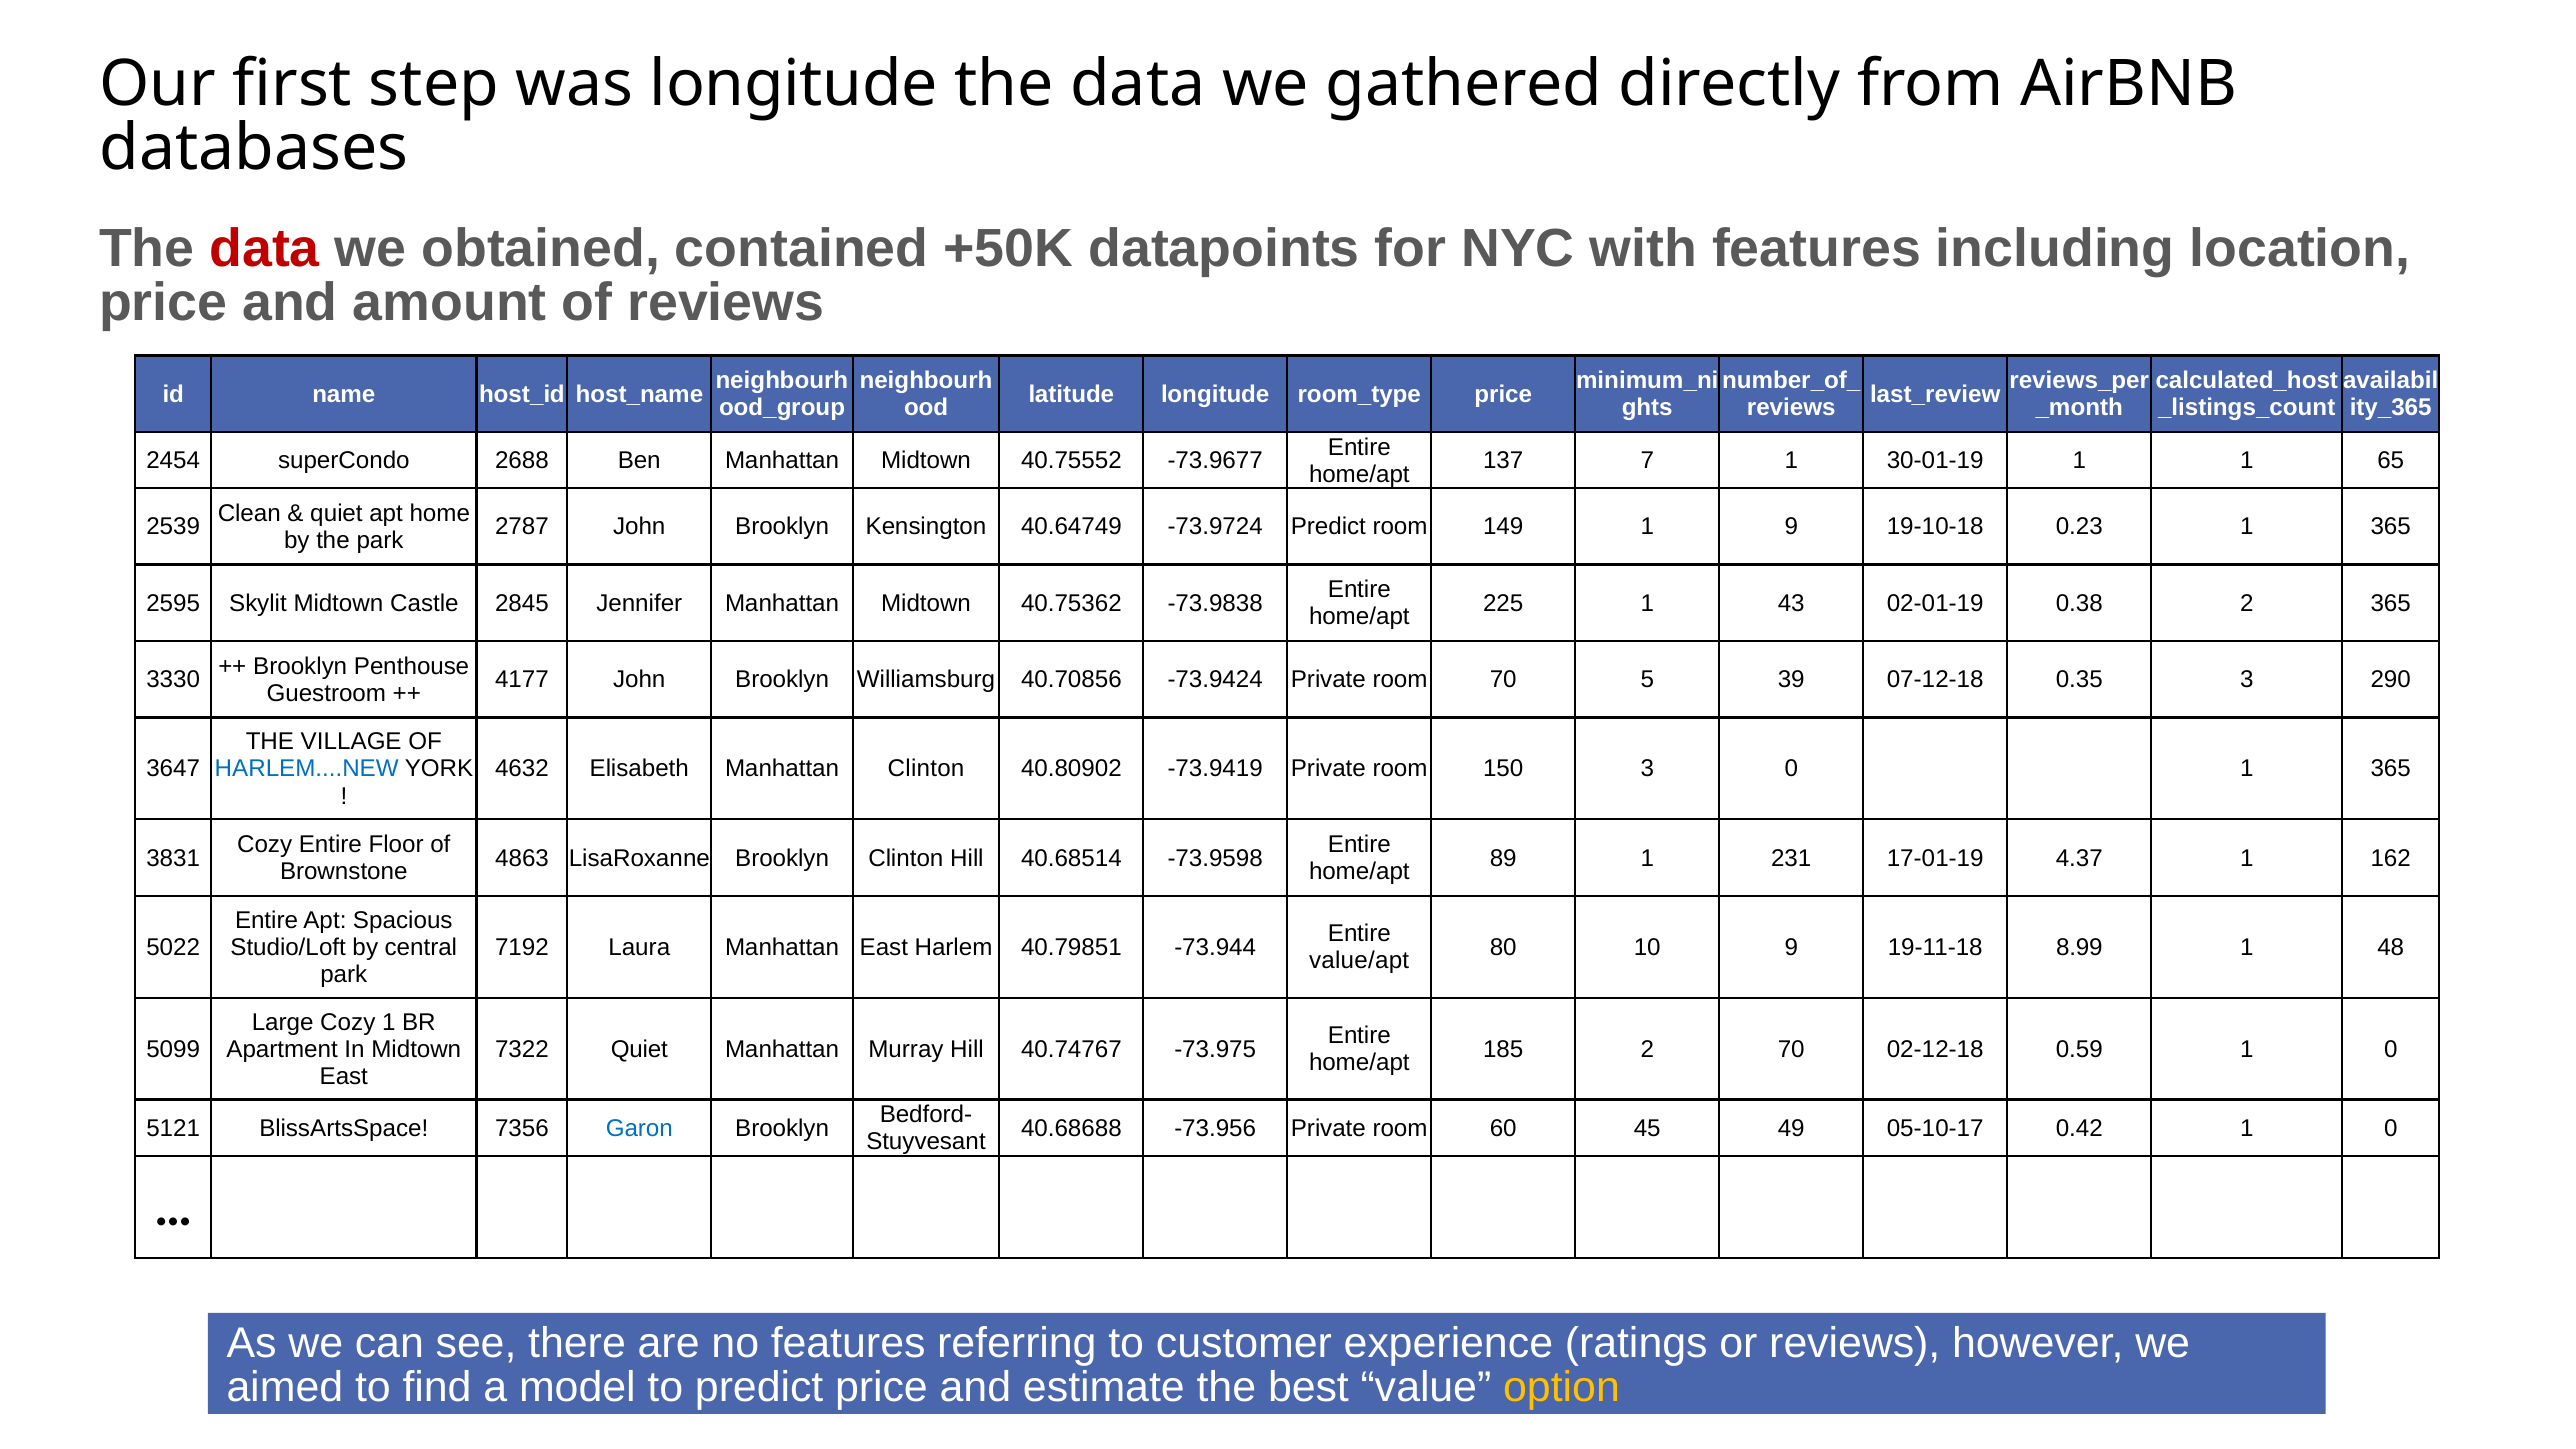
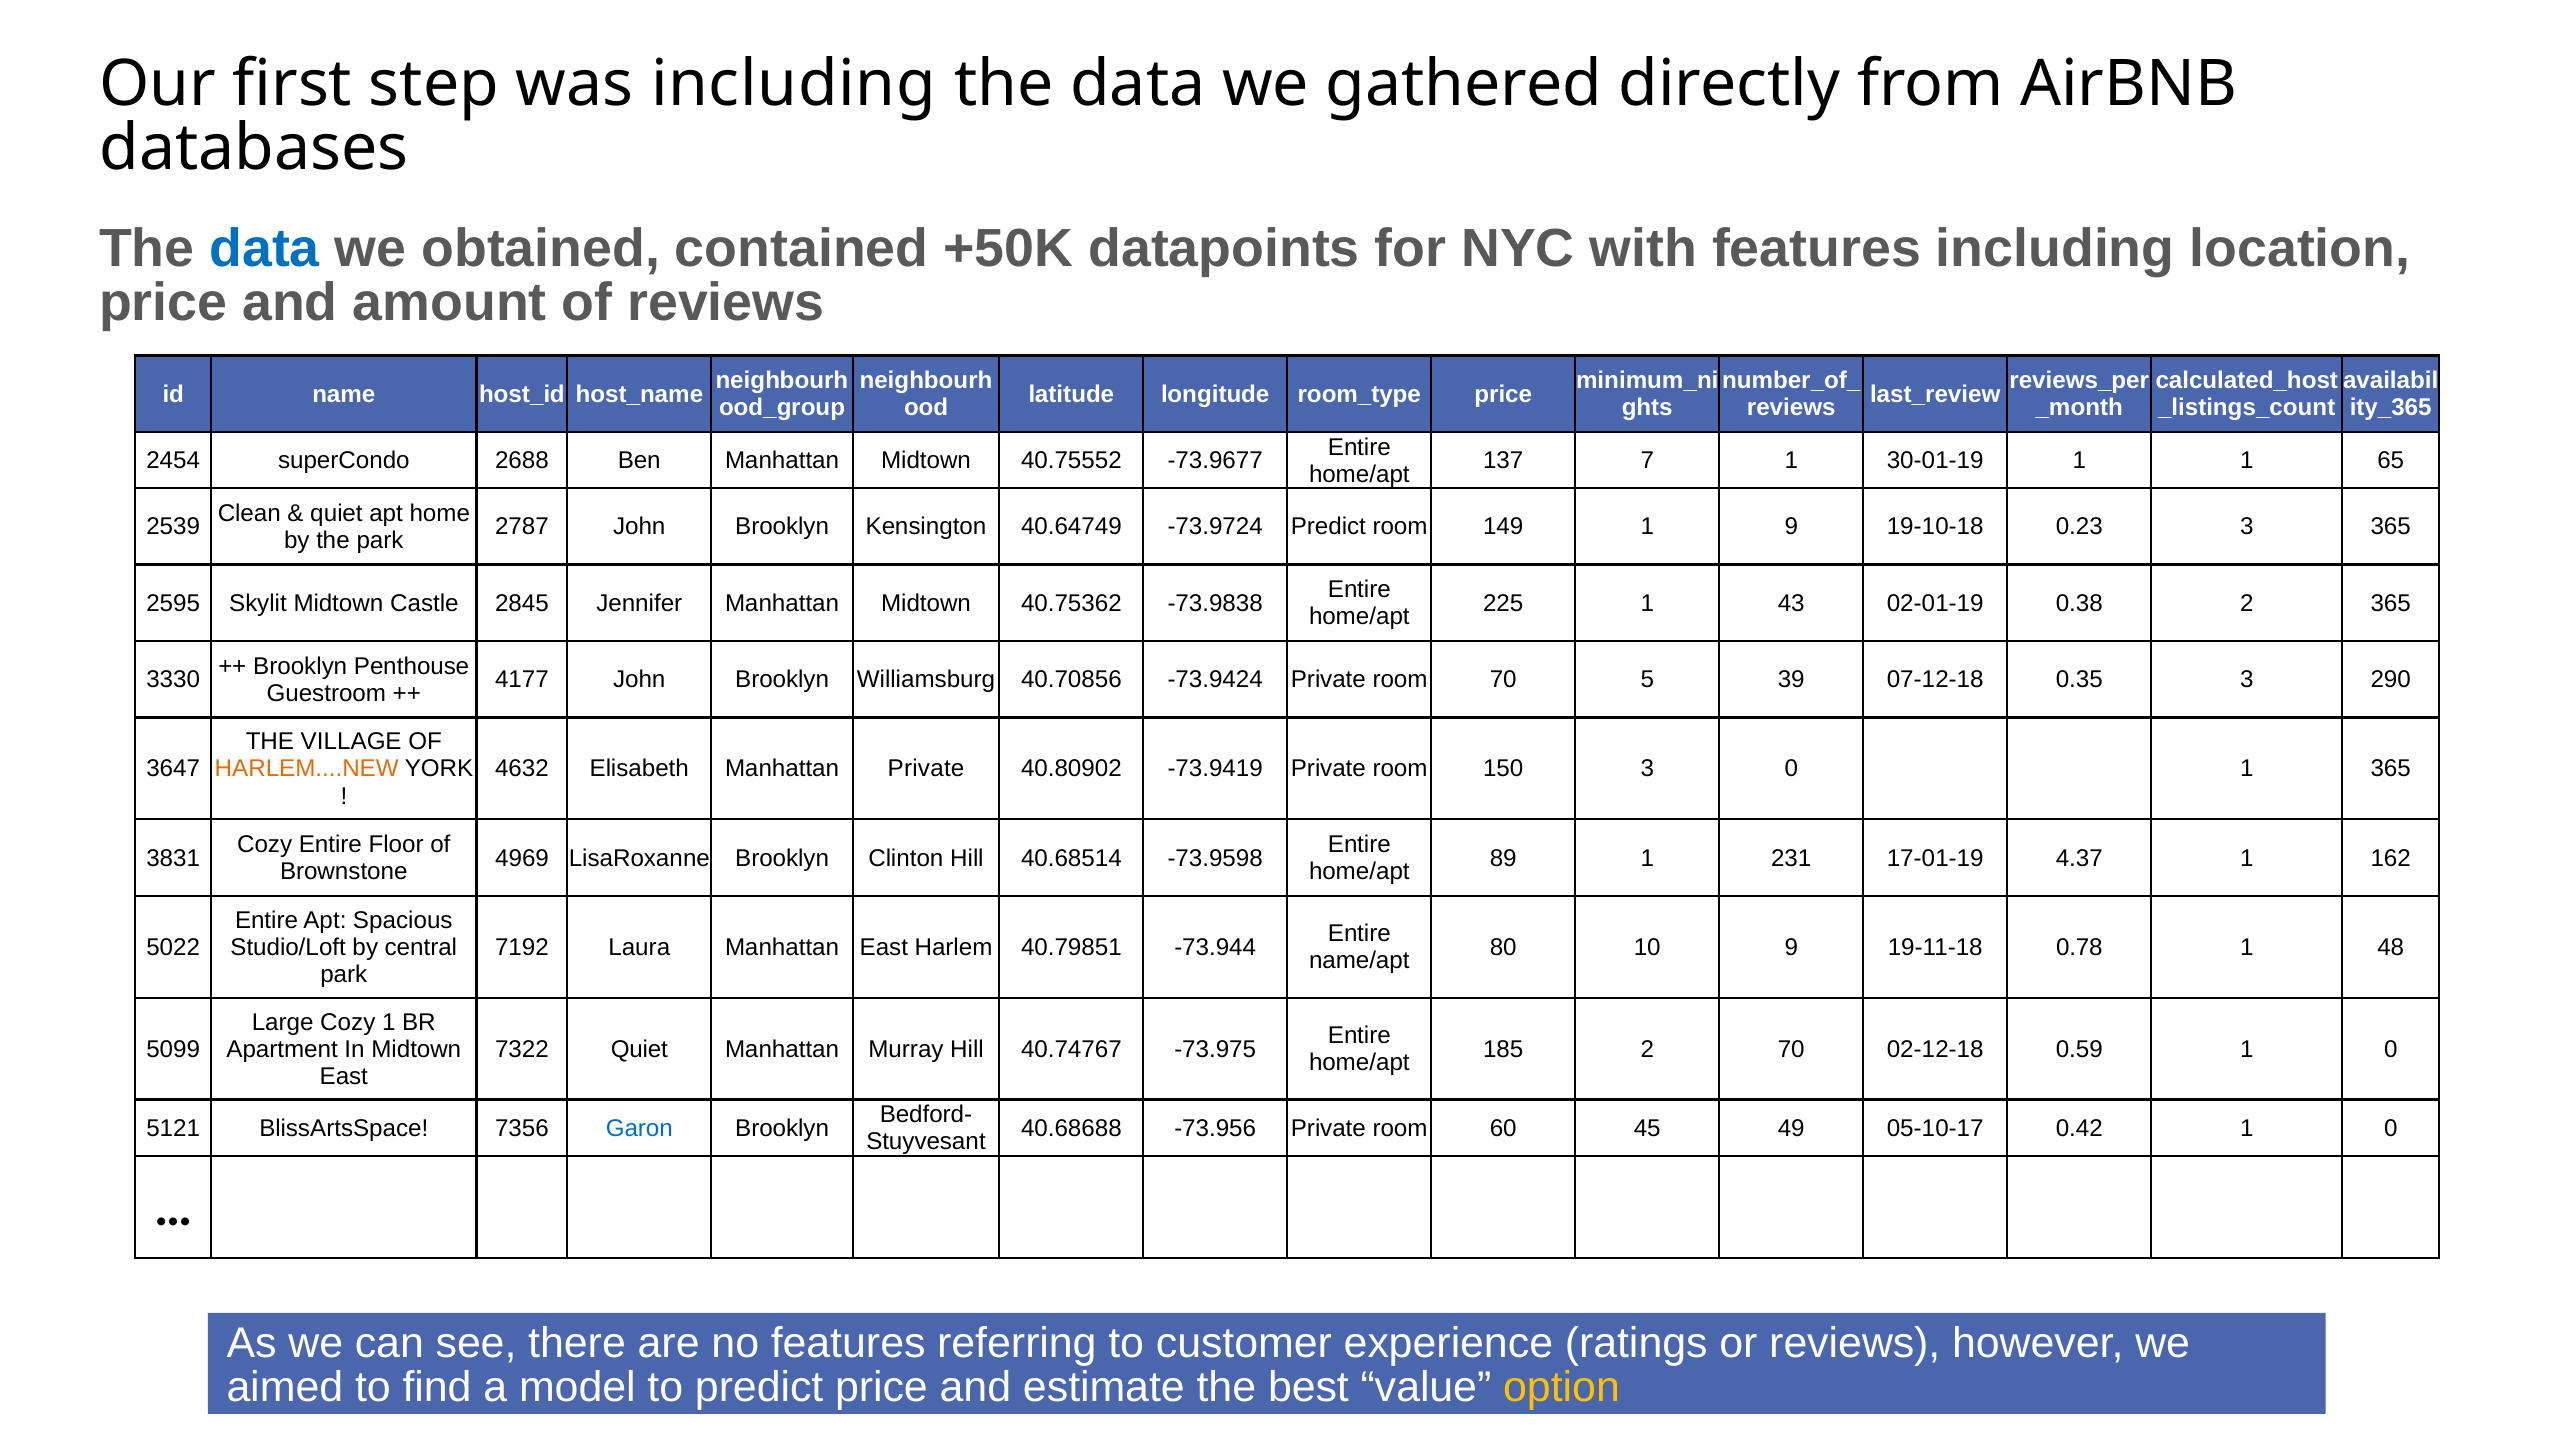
was longitude: longitude -> including (793, 84)
data colour: red -> blue (265, 248)
0.23 1: 1 -> 3 (2247, 527)
HARLEM....NEW colour: blue -> orange (307, 769)
Manhattan Clinton: Clinton -> Private (926, 769)
4863: 4863 -> 4969 (522, 858)
8.99: 8.99 -> 0.78 (2079, 947)
value/apt: value/apt -> name/apt (1359, 961)
